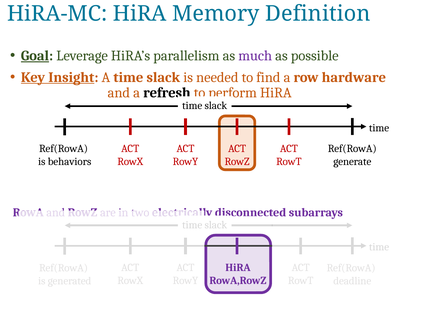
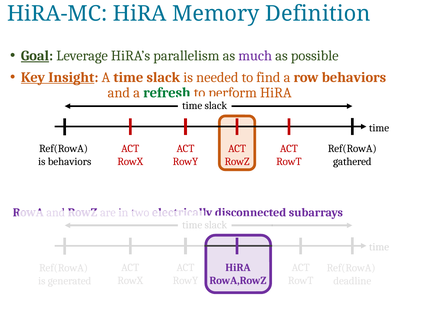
row hardware: hardware -> behaviors (354, 77)
refresh colour: black -> green (167, 93)
generate: generate -> gathered (352, 162)
